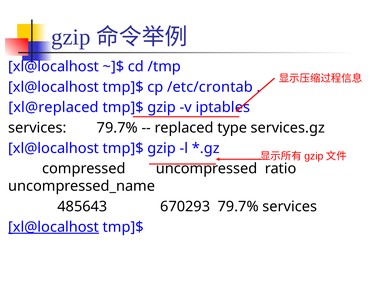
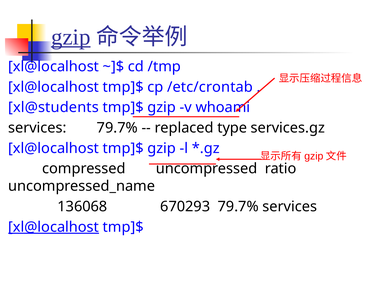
gzip underline: none -> present (71, 37)
xl@replaced: xl@replaced -> xl@students (53, 107)
iptables: iptables -> whoami (223, 107)
485643: 485643 -> 136068 (82, 207)
